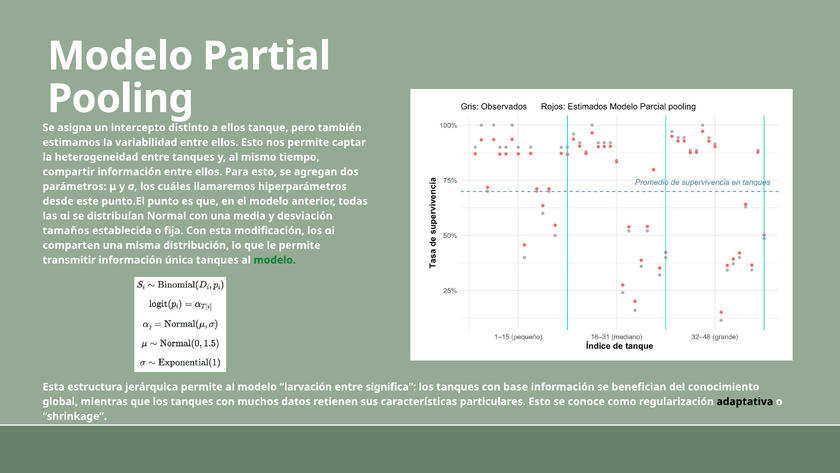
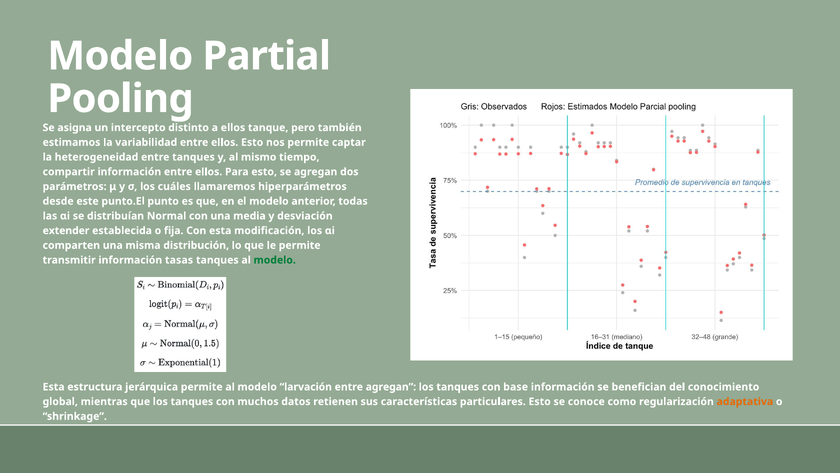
tamaños: tamaños -> extender (66, 230)
única: única -> tasas (179, 260)
entre significa: significa -> agregan (391, 387)
adaptativa colour: black -> orange (745, 401)
